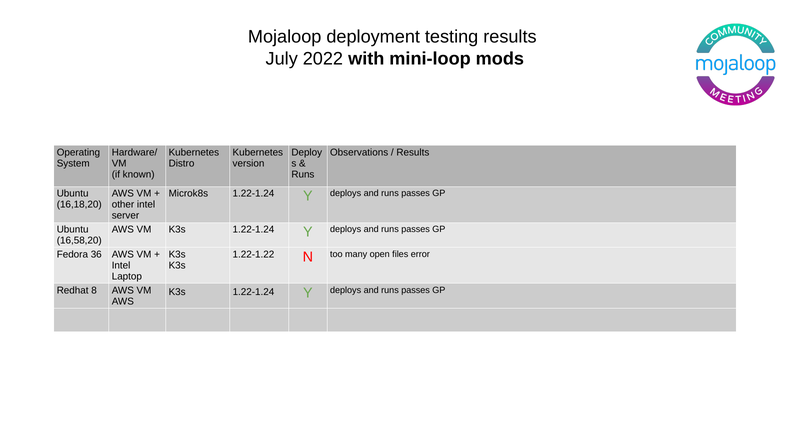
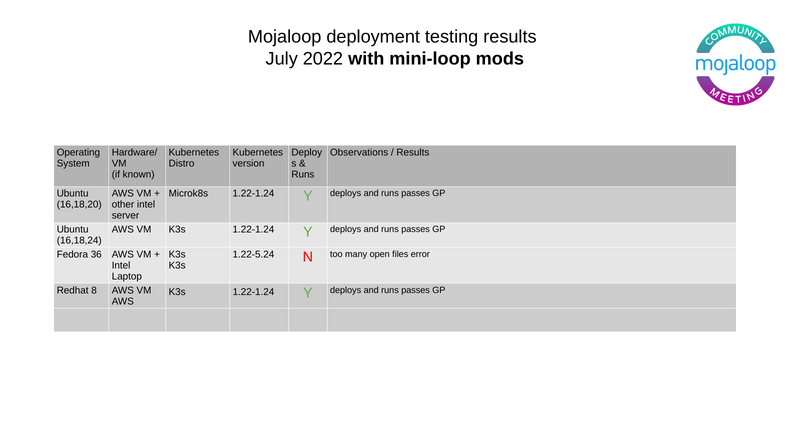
16,58,20: 16,58,20 -> 16,18,24 (79, 241)
1.22-1.22: 1.22-1.22 -> 1.22-5.24 (253, 255)
